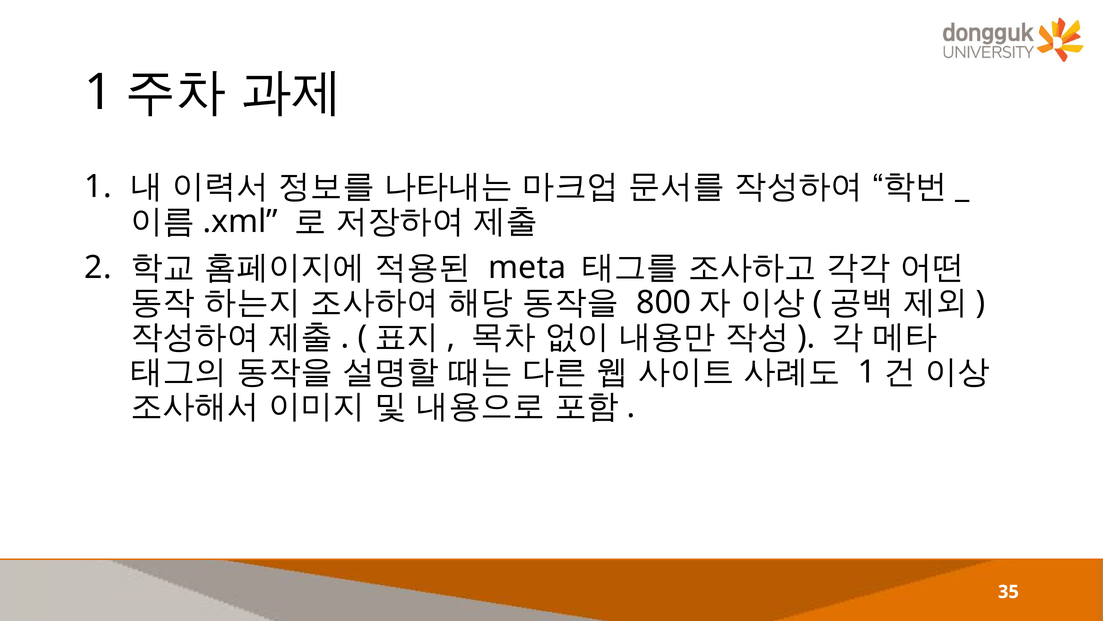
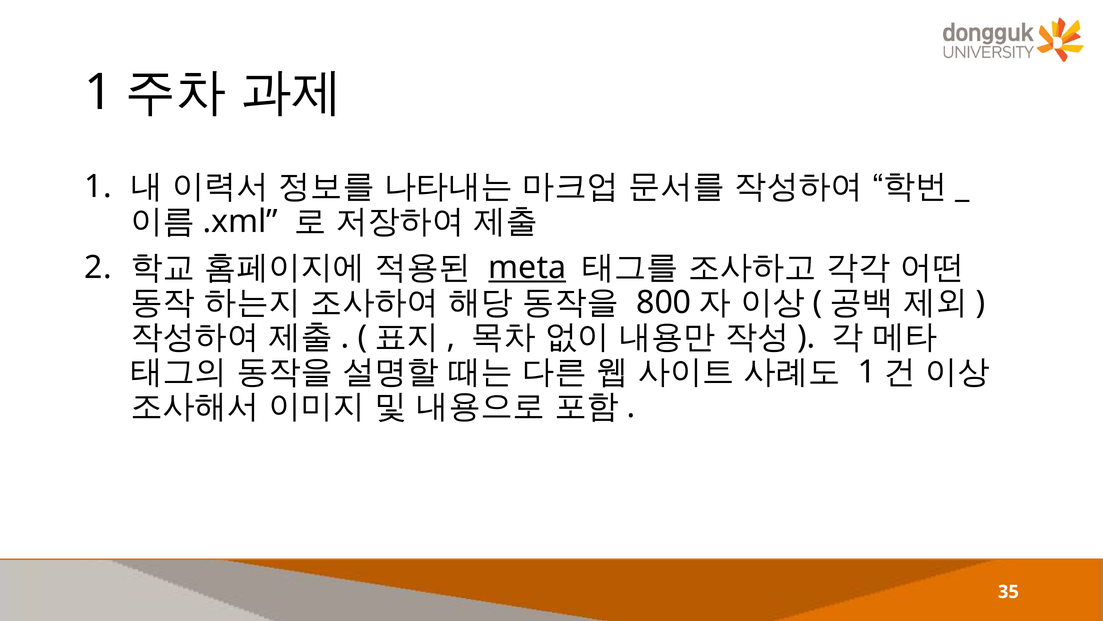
meta underline: none -> present (527, 267)
